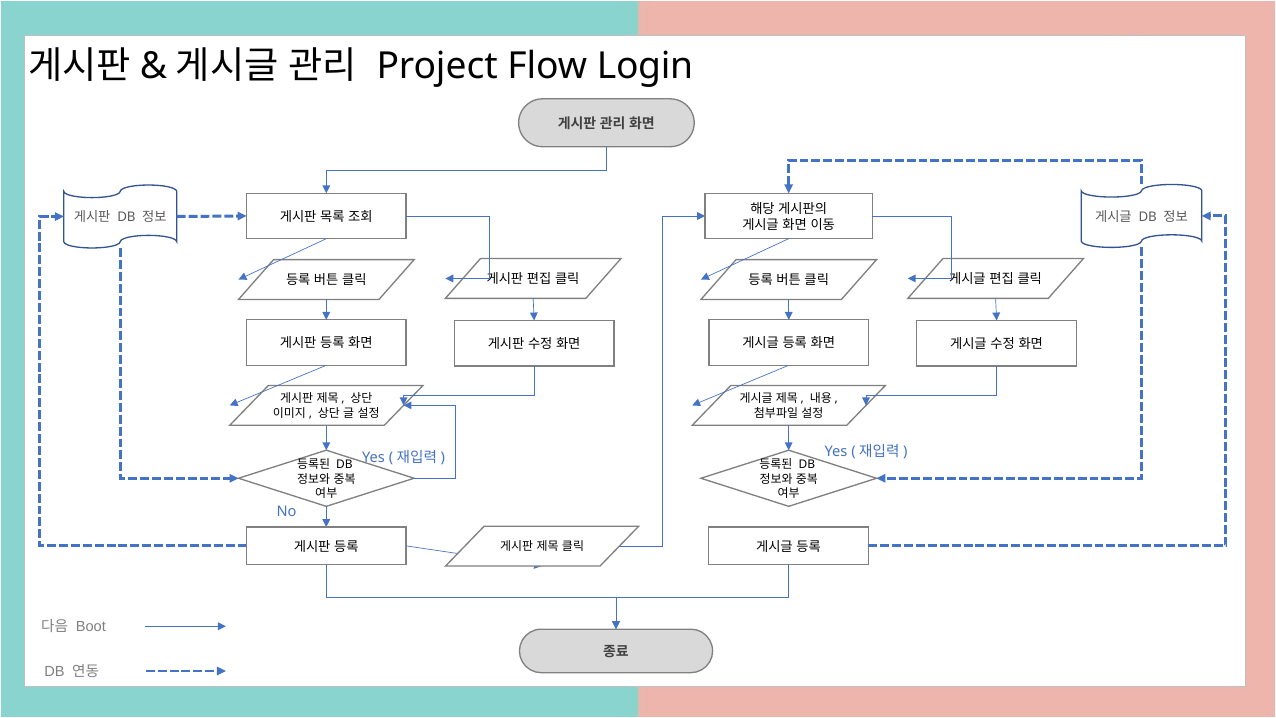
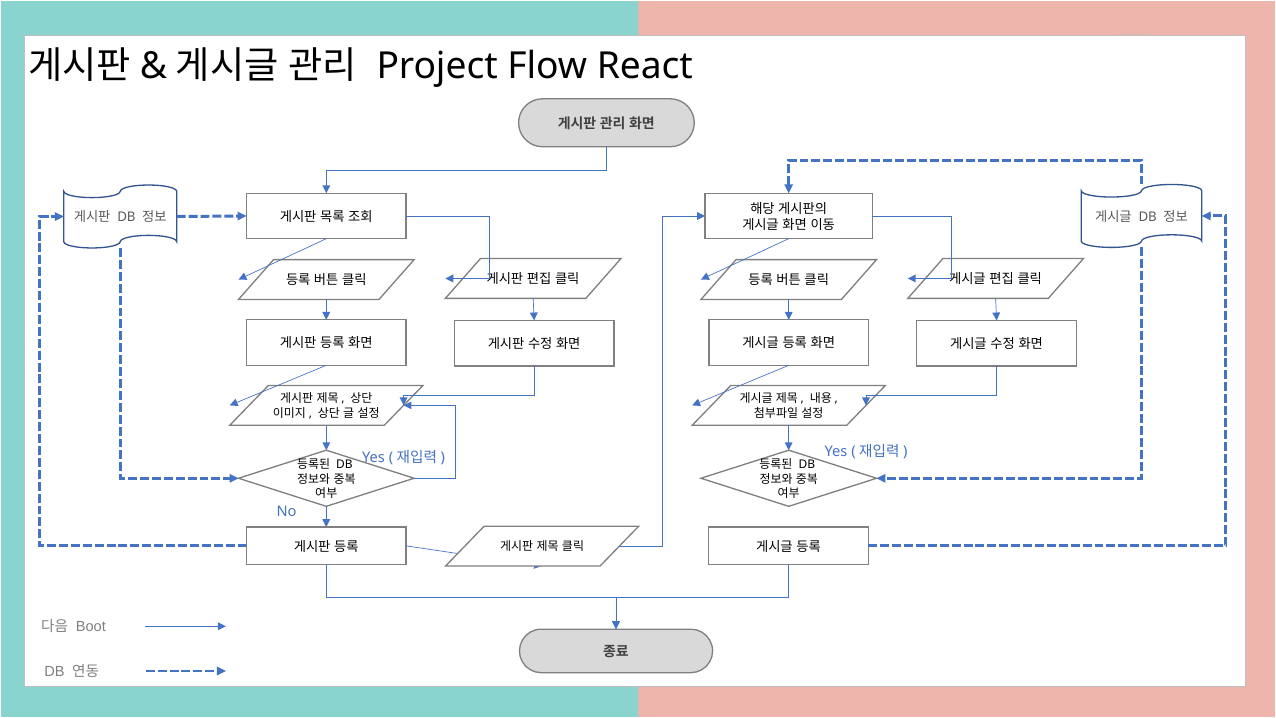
Login: Login -> React (645, 66)
